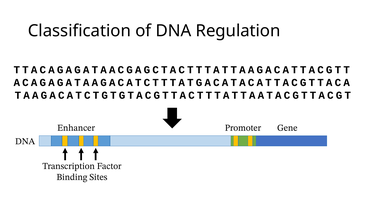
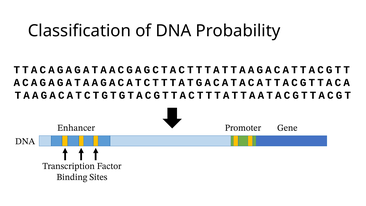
Regulation: Regulation -> Probability (238, 31)
